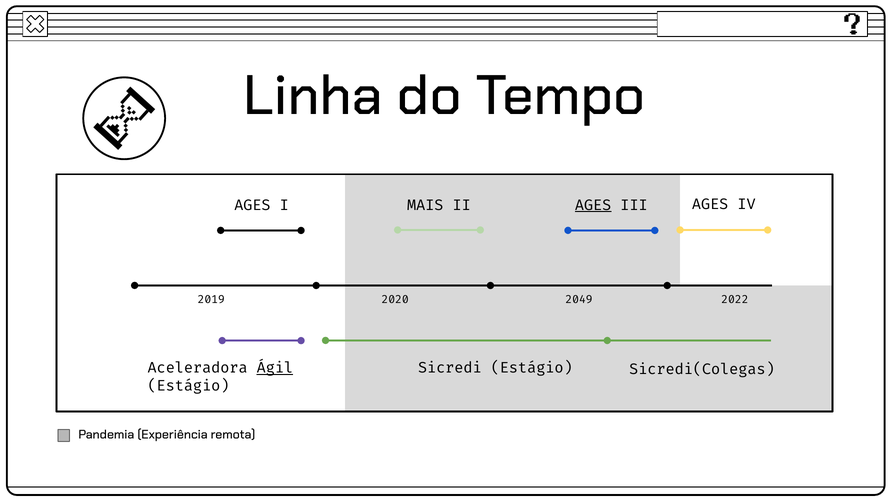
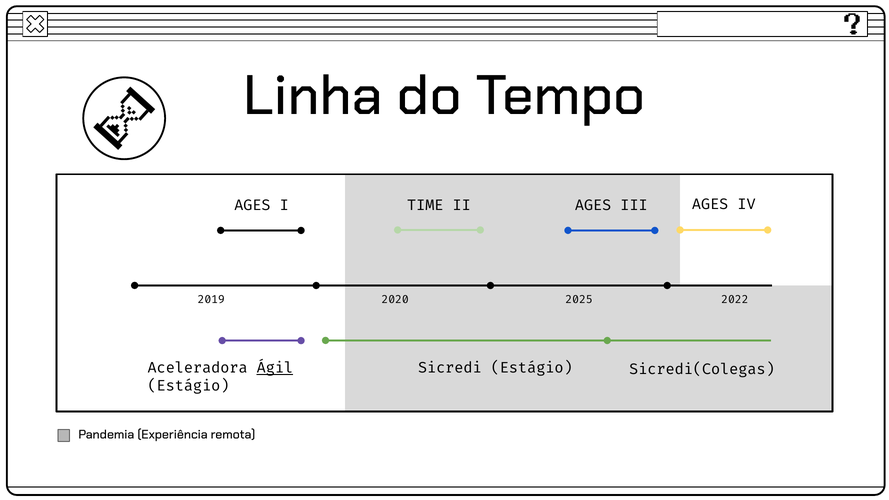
MAIS: MAIS -> TIME (425, 205)
AGES underline: present -> none (593, 205)
2049: 2049 -> 2025 (579, 300)
